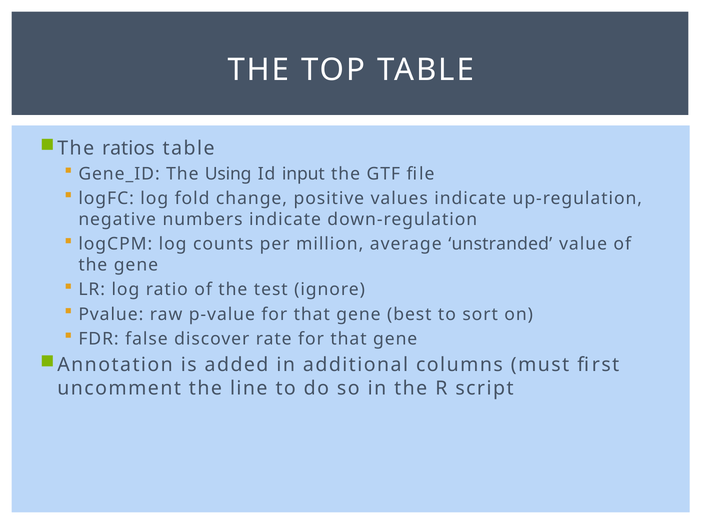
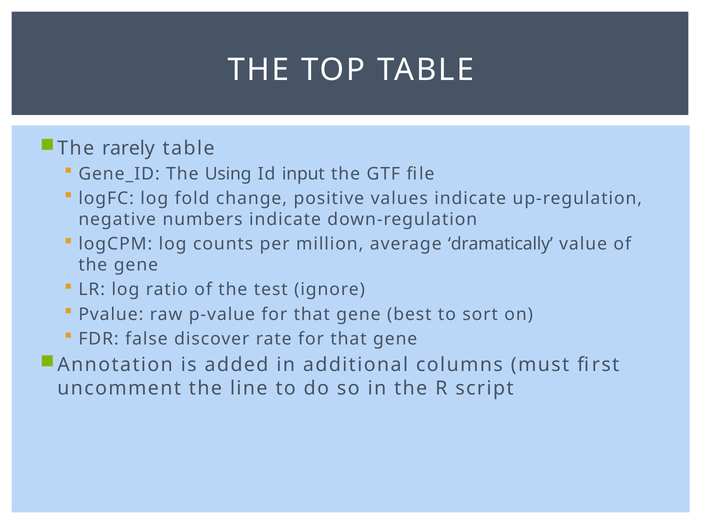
ratios: ratios -> rarely (128, 149)
unstranded: unstranded -> dramatically (500, 244)
